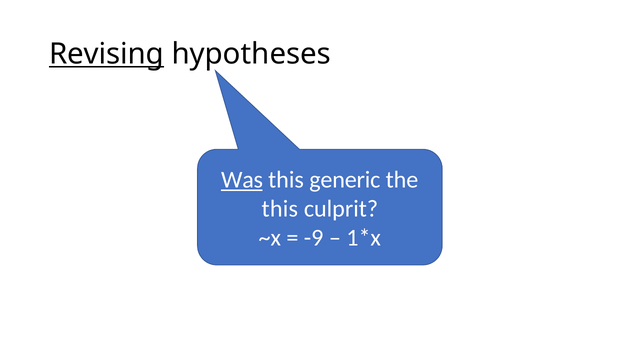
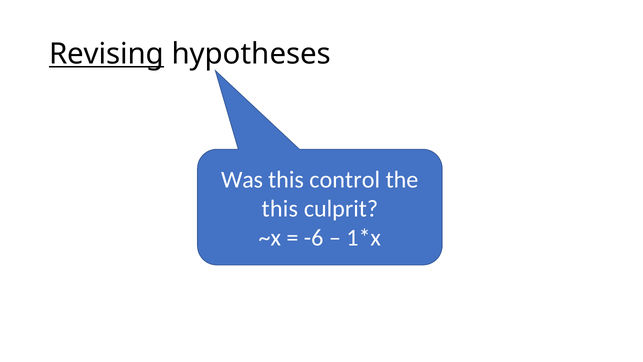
Was underline: present -> none (242, 180)
generic: generic -> control (345, 180)
-9: -9 -> -6 (314, 238)
